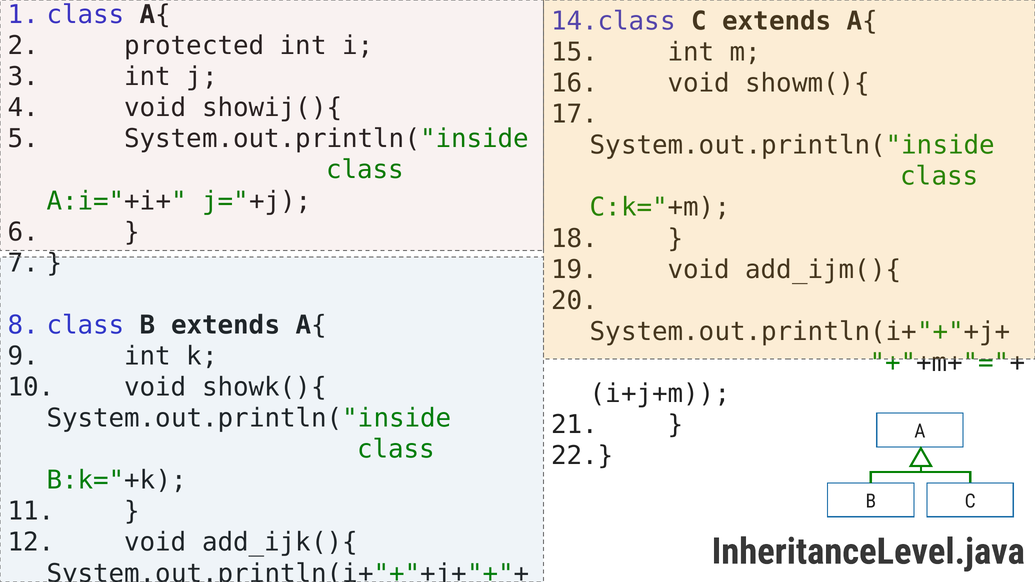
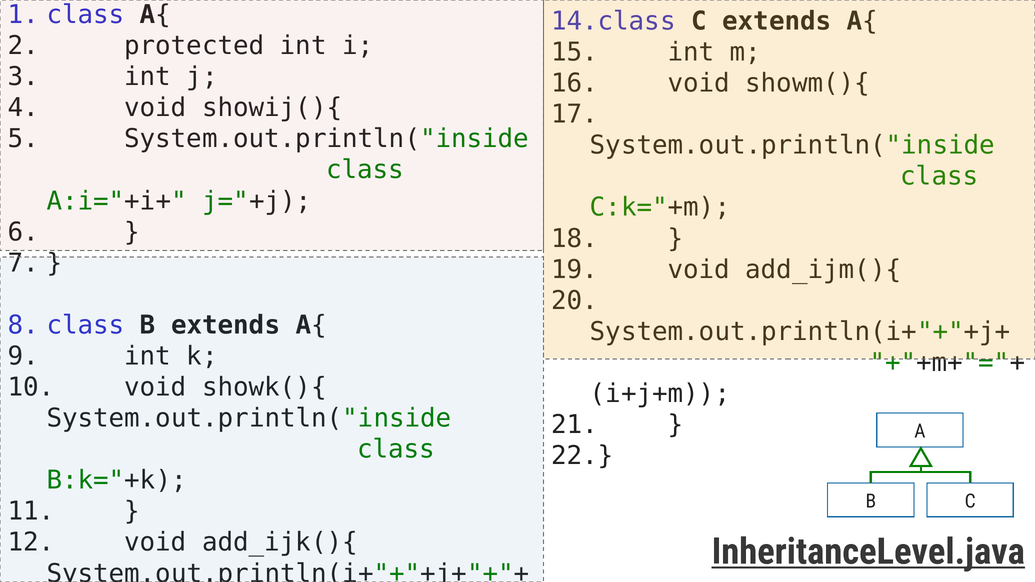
InheritanceLevel.java underline: none -> present (868, 552)
